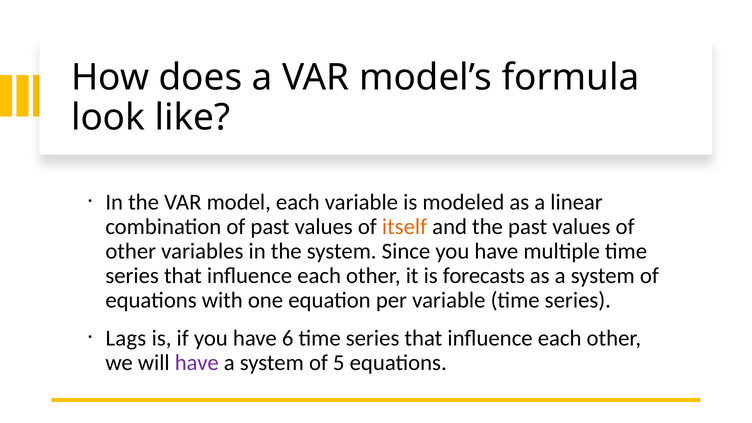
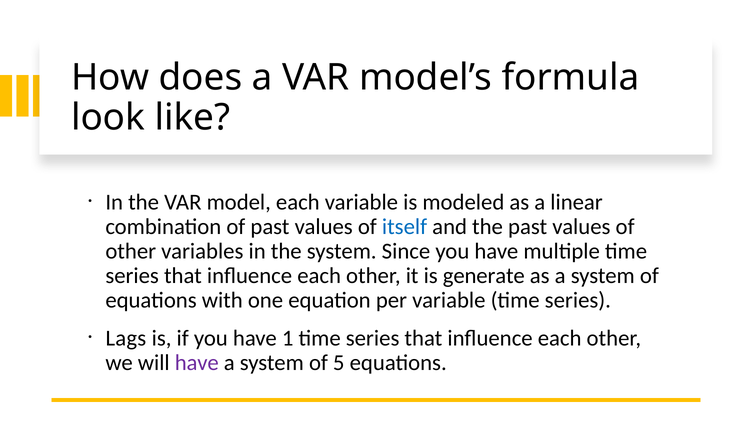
itself colour: orange -> blue (405, 227)
forecasts: forecasts -> generate (484, 276)
6: 6 -> 1 (288, 338)
